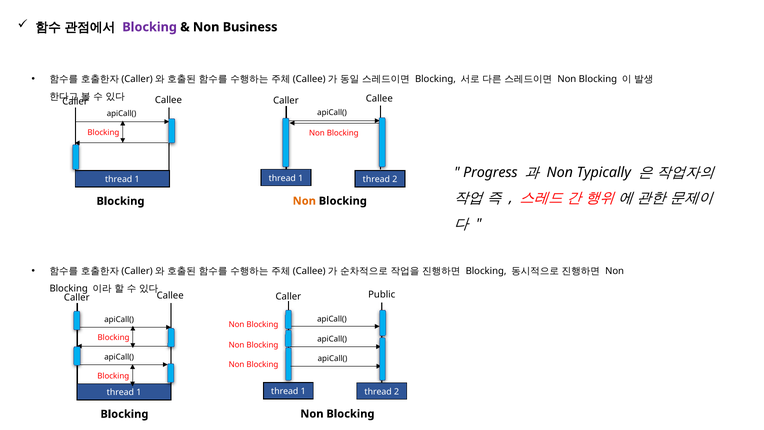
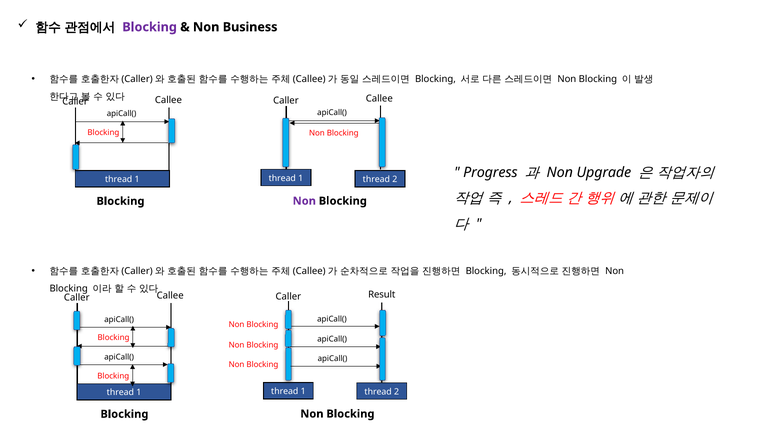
Typically: Typically -> Upgrade (604, 172)
Non colour: orange -> purple (304, 201)
Public: Public -> Result (382, 295)
